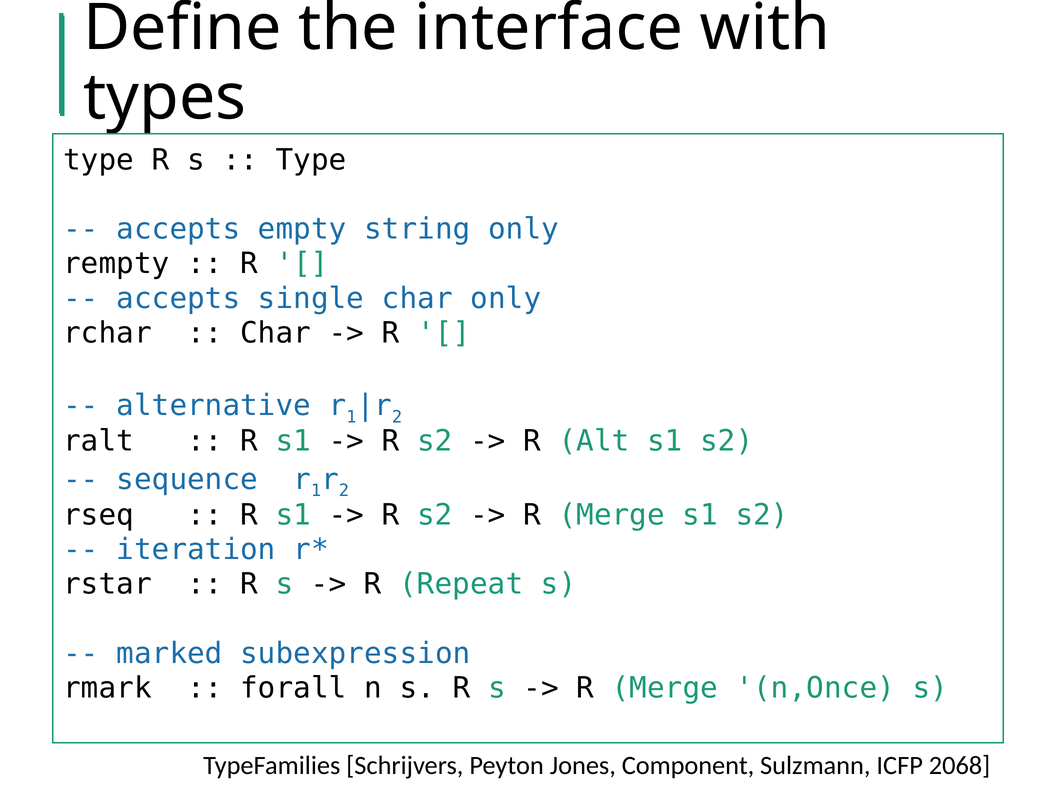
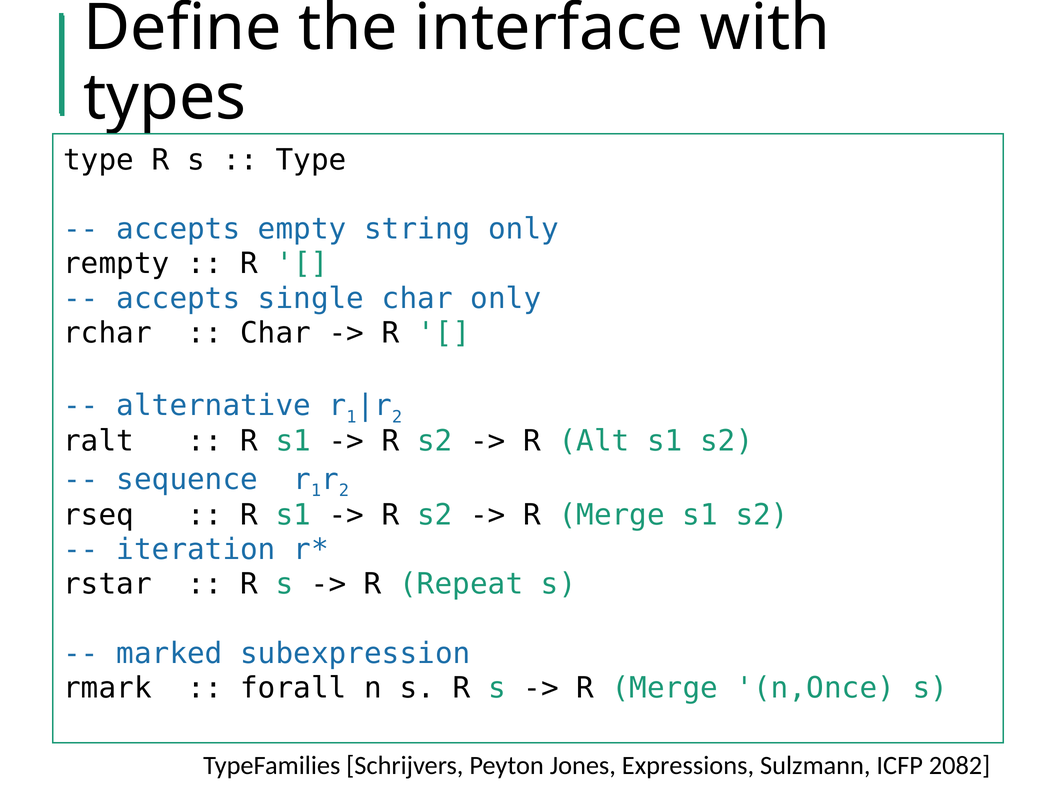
Component: Component -> Expressions (688, 765)
2068: 2068 -> 2082 (960, 765)
